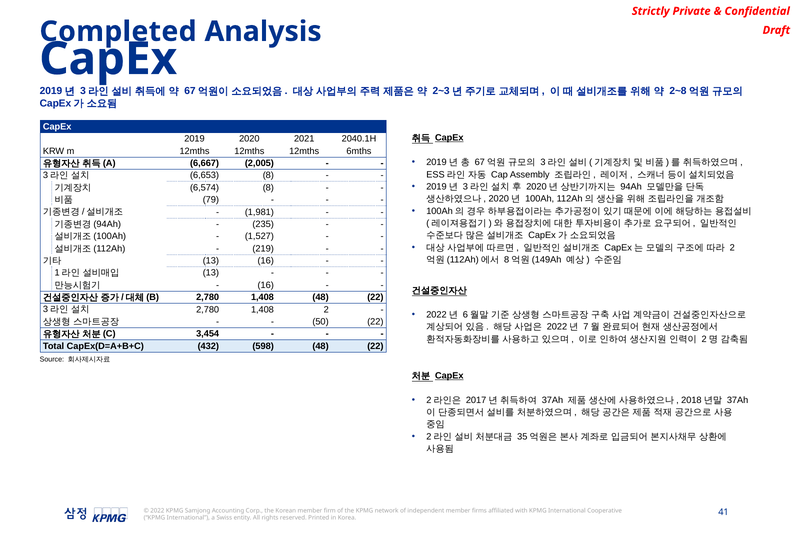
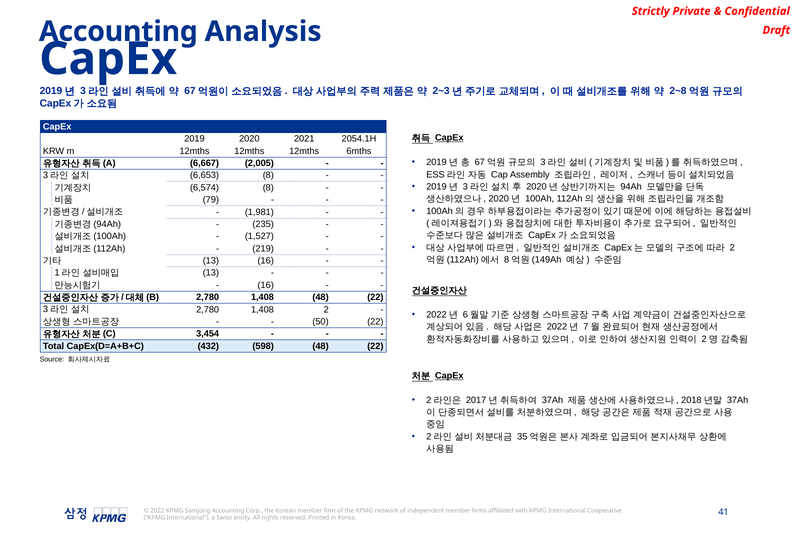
Completed: Completed -> Accounting (118, 32)
2040.1H: 2040.1H -> 2054.1H (359, 139)
